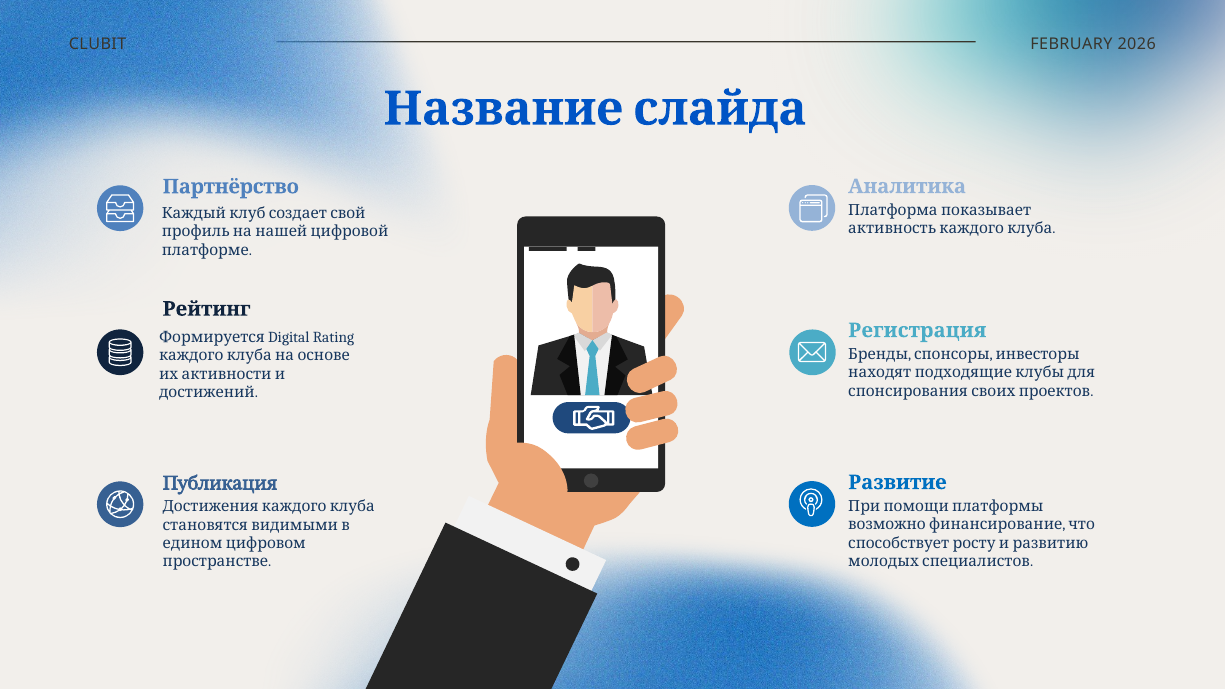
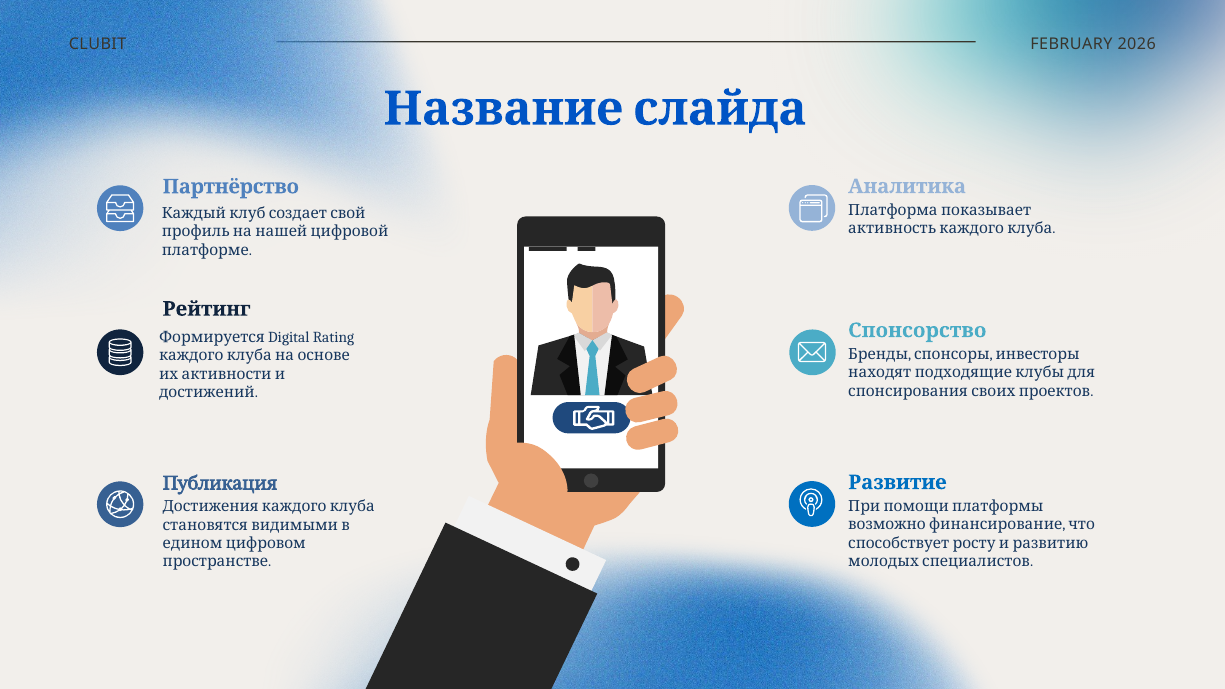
Регистрация: Регистрация -> Спонсорство (917, 330)
